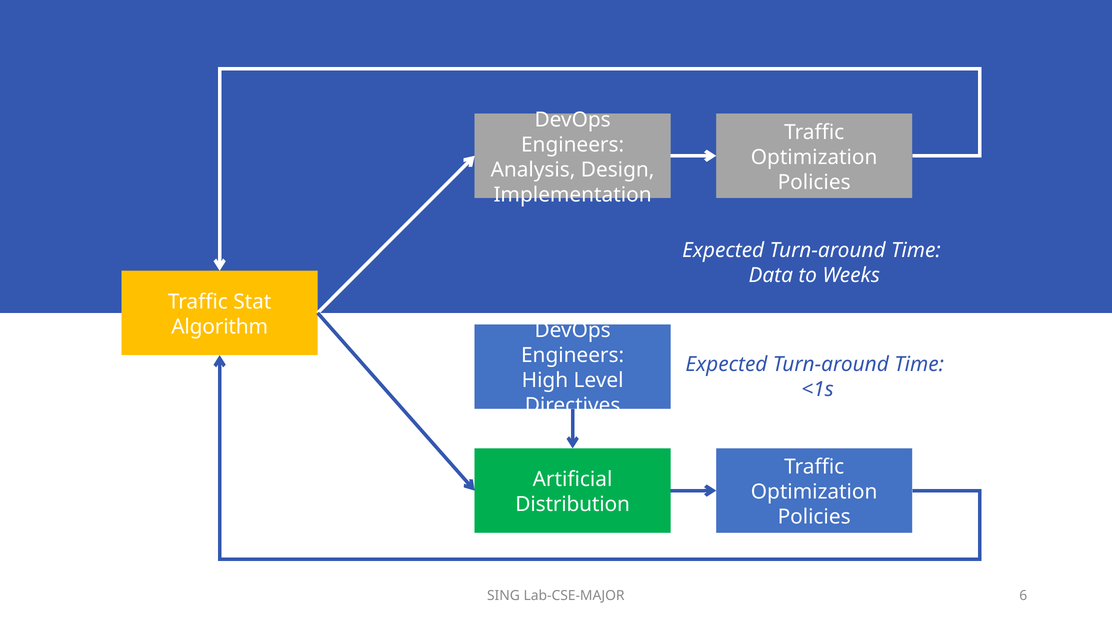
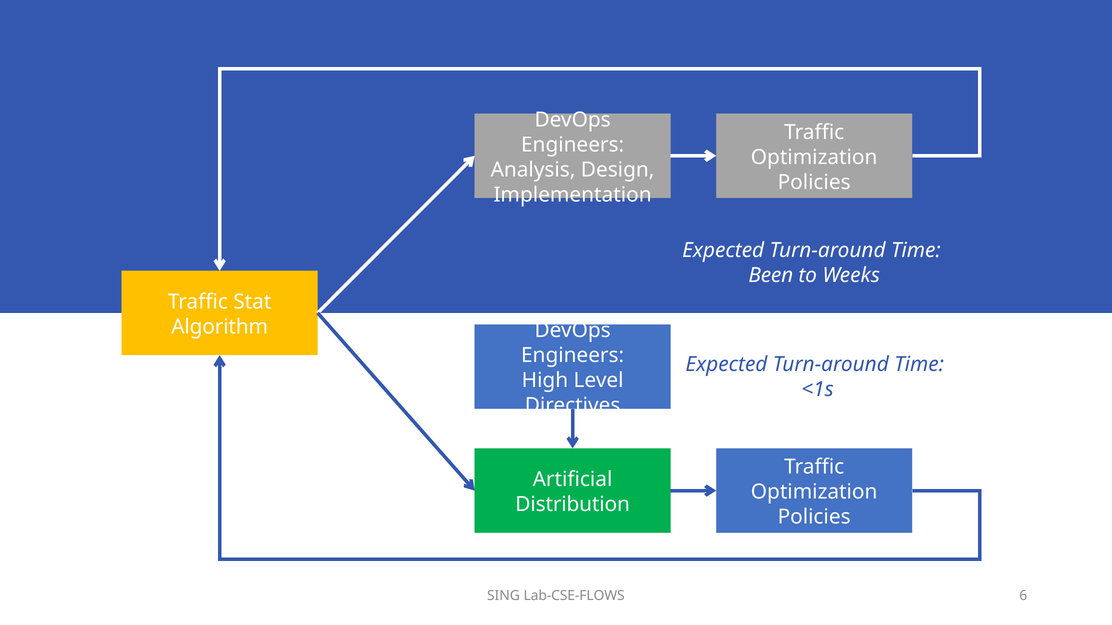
Data: Data -> Been (771, 276)
Lab-CSE-MAJOR: Lab-CSE-MAJOR -> Lab-CSE-FLOWS (574, 596)
